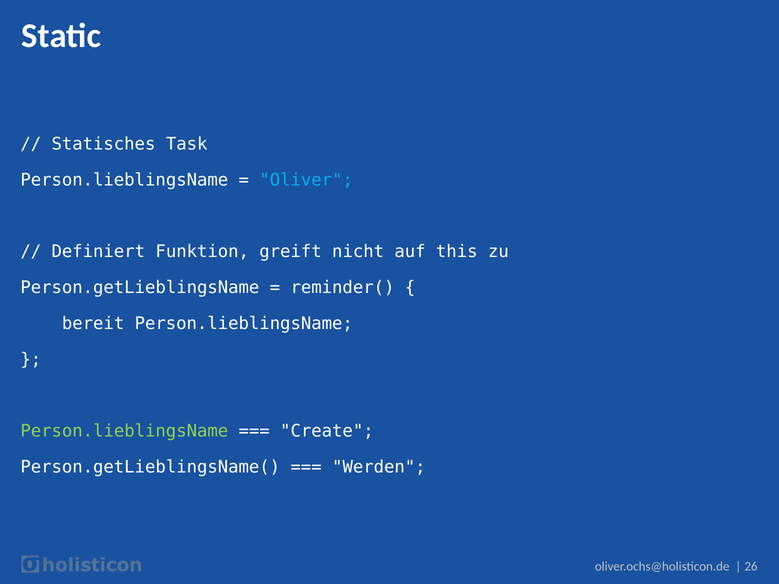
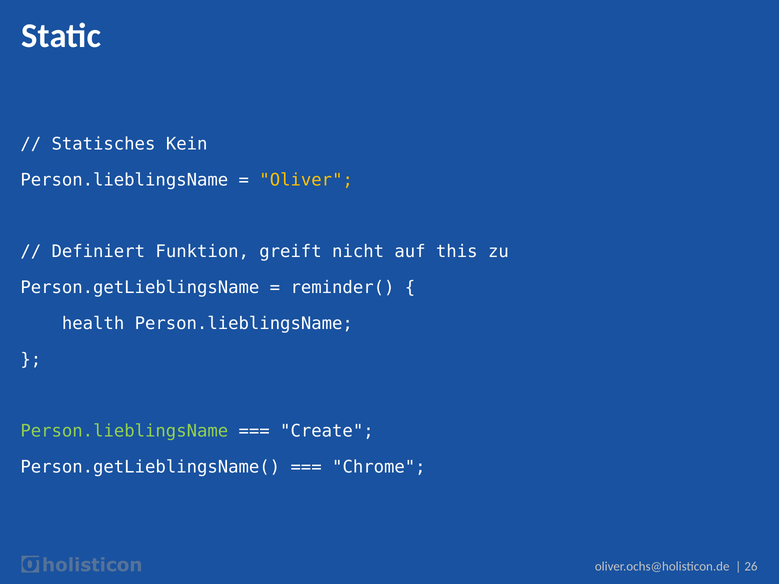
Task: Task -> Kein (187, 144)
Oliver colour: light blue -> yellow (306, 180)
bereit: bereit -> health (93, 324)
Werden: Werden -> Chrome (379, 467)
